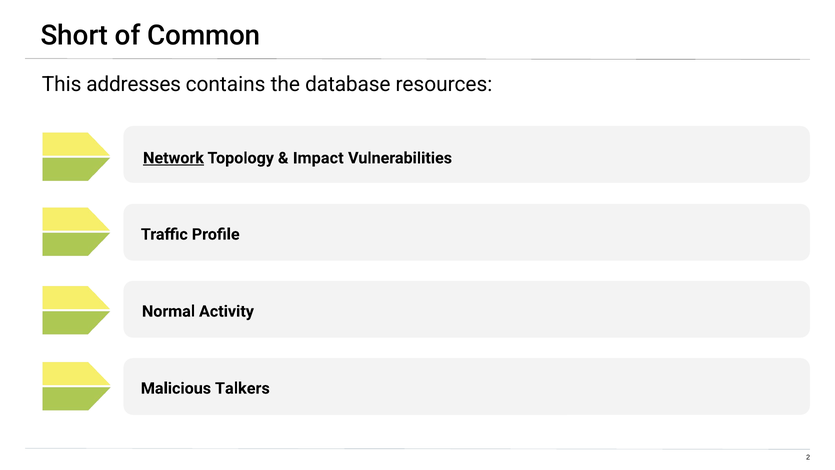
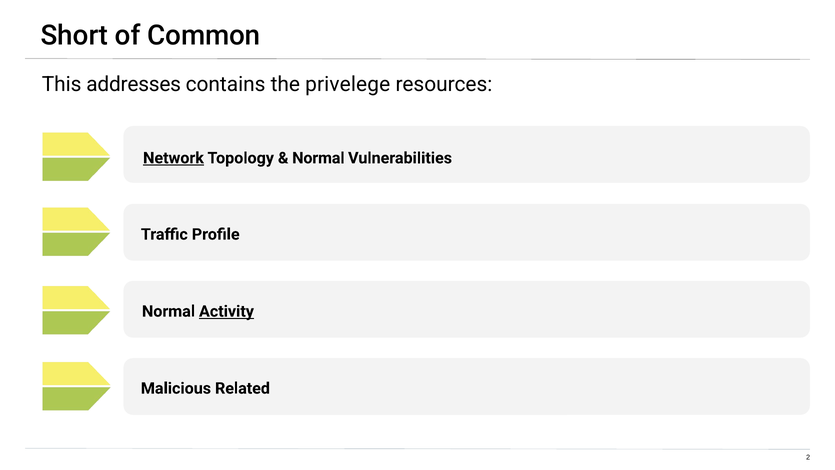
database: database -> privelege (348, 84)
Impact: Impact -> Normal (318, 158)
Activity underline: none -> present (226, 311)
Talkers: Talkers -> Related (242, 388)
